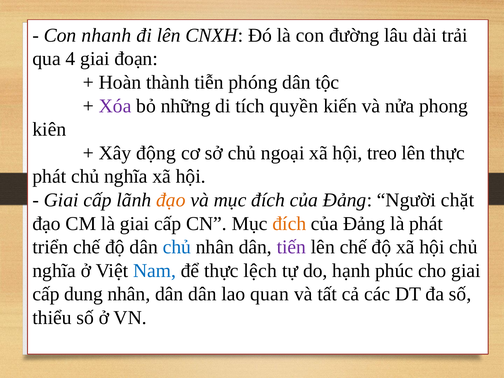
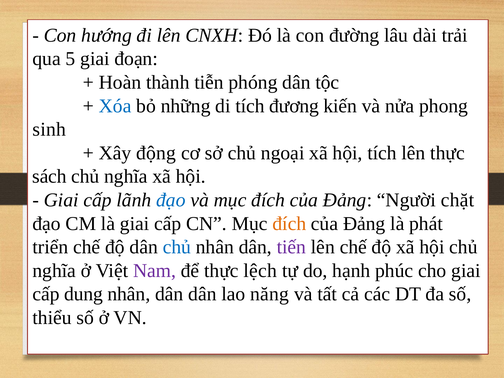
nhanh: nhanh -> hướng (107, 35)
4: 4 -> 5 (70, 59)
Xóa colour: purple -> blue (115, 106)
quyền: quyền -> đương (294, 106)
kiên: kiên -> sinh (49, 129)
hội treo: treo -> tích (382, 153)
phát: phát -> sách (49, 176)
đạo colour: orange -> blue (171, 200)
Nam colour: blue -> purple (154, 271)
quan: quan -> năng (270, 294)
